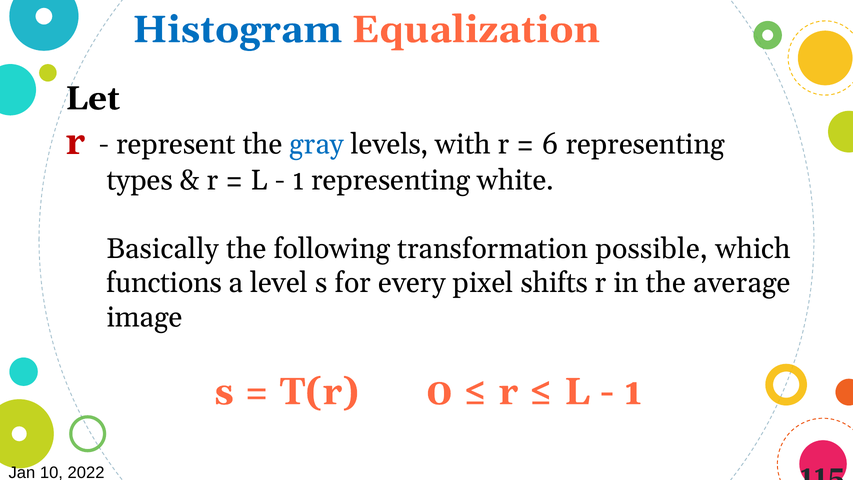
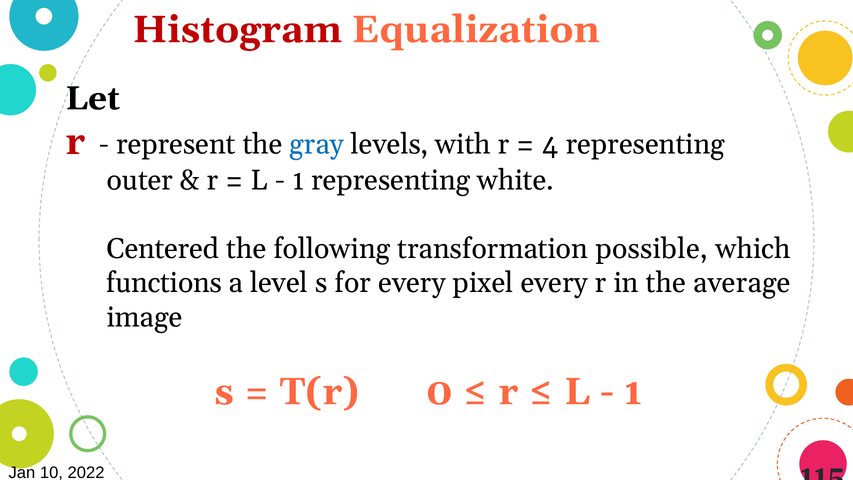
Histogram colour: blue -> red (237, 30)
6: 6 -> 4 (550, 144)
types: types -> outer (140, 181)
Basically: Basically -> Centered (163, 249)
pixel shifts: shifts -> every (554, 283)
